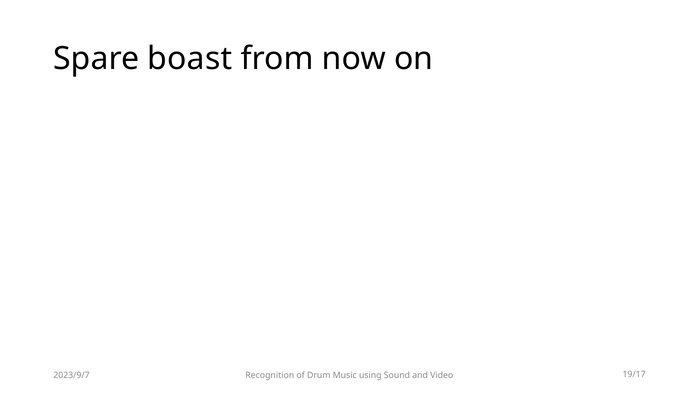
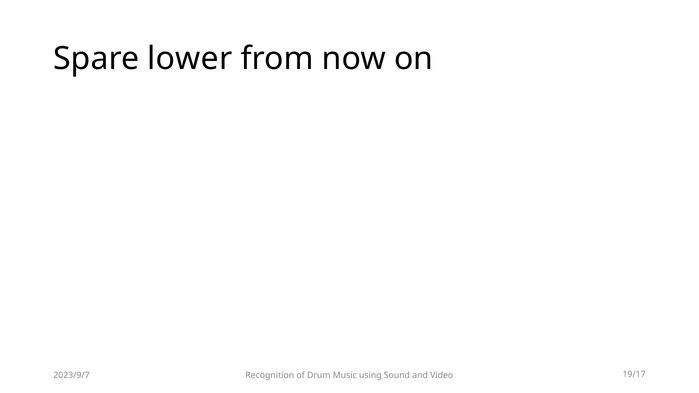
boast: boast -> lower (190, 59)
